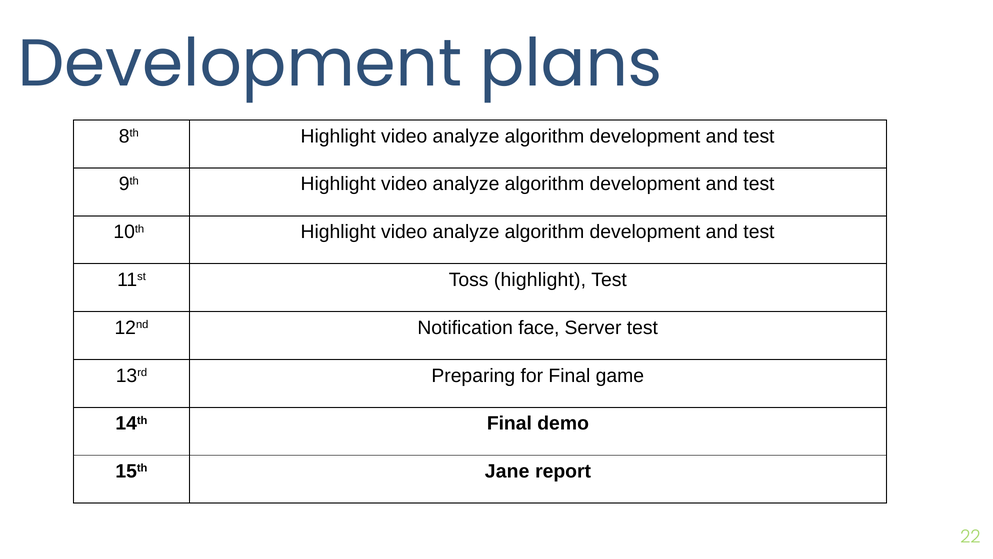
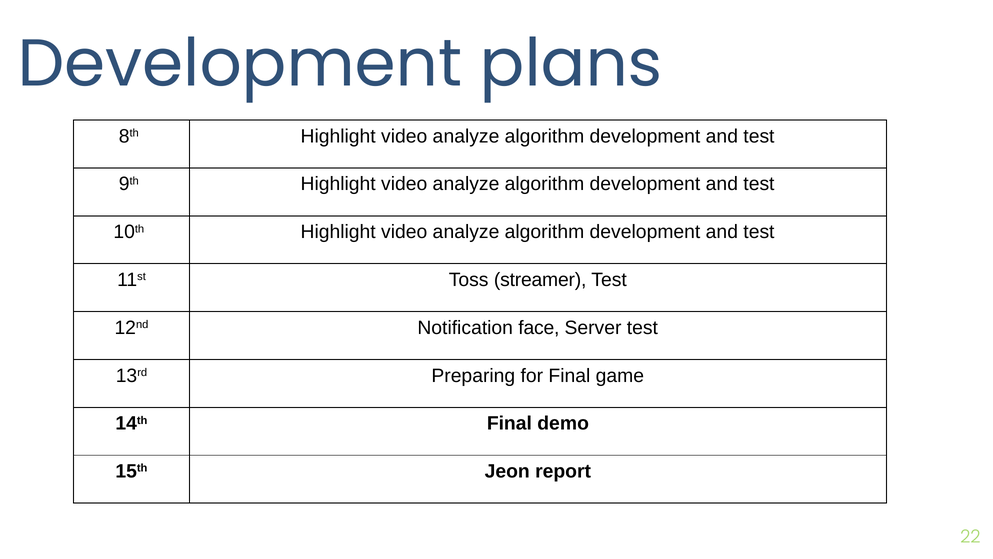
Toss highlight: highlight -> streamer (540, 280)
Jane: Jane -> Jeon (507, 471)
